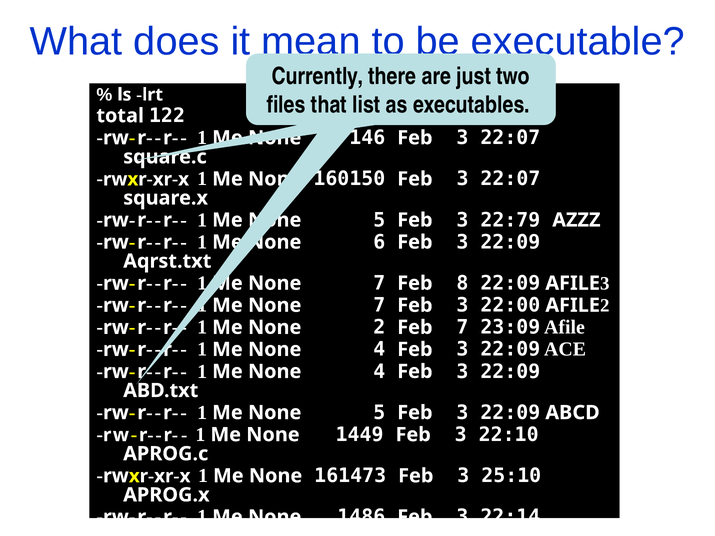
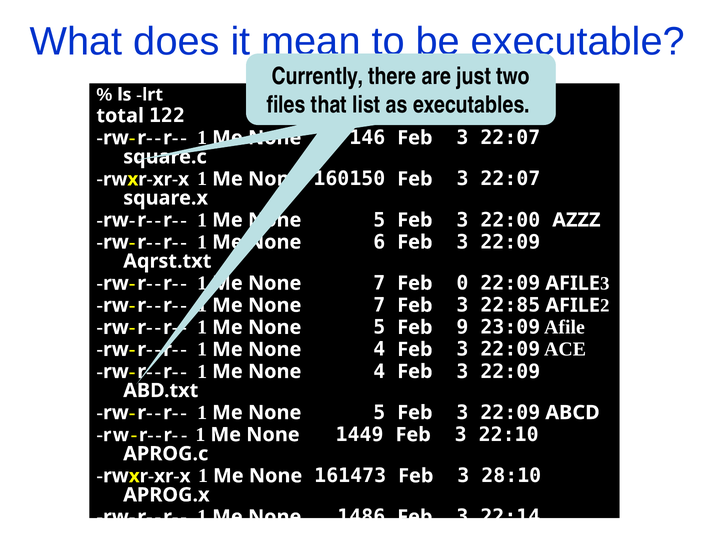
22:79: 22:79 -> 22:00 (510, 220)
8: 8 -> 0 (462, 283)
22:00: 22:00 -> 22:85 (510, 305)
2: 2 -> 5 (379, 327)
Feb 7: 7 -> 9 (462, 327)
25:10: 25:10 -> 28:10 (511, 476)
